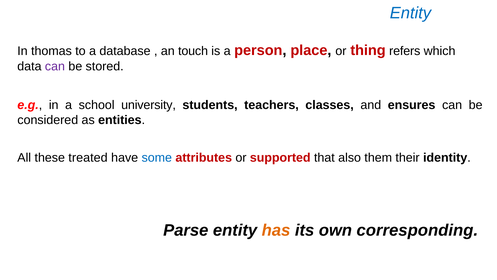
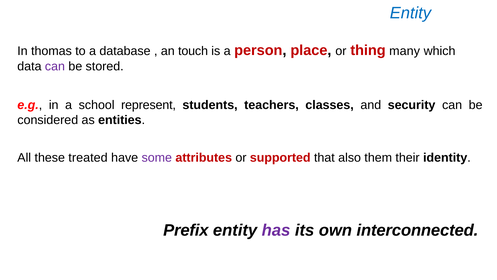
refers: refers -> many (405, 51)
university: university -> represent (149, 105)
ensures: ensures -> security (412, 105)
some colour: blue -> purple (157, 158)
Parse: Parse -> Prefix (186, 230)
has colour: orange -> purple (276, 230)
corresponding: corresponding -> interconnected (417, 230)
